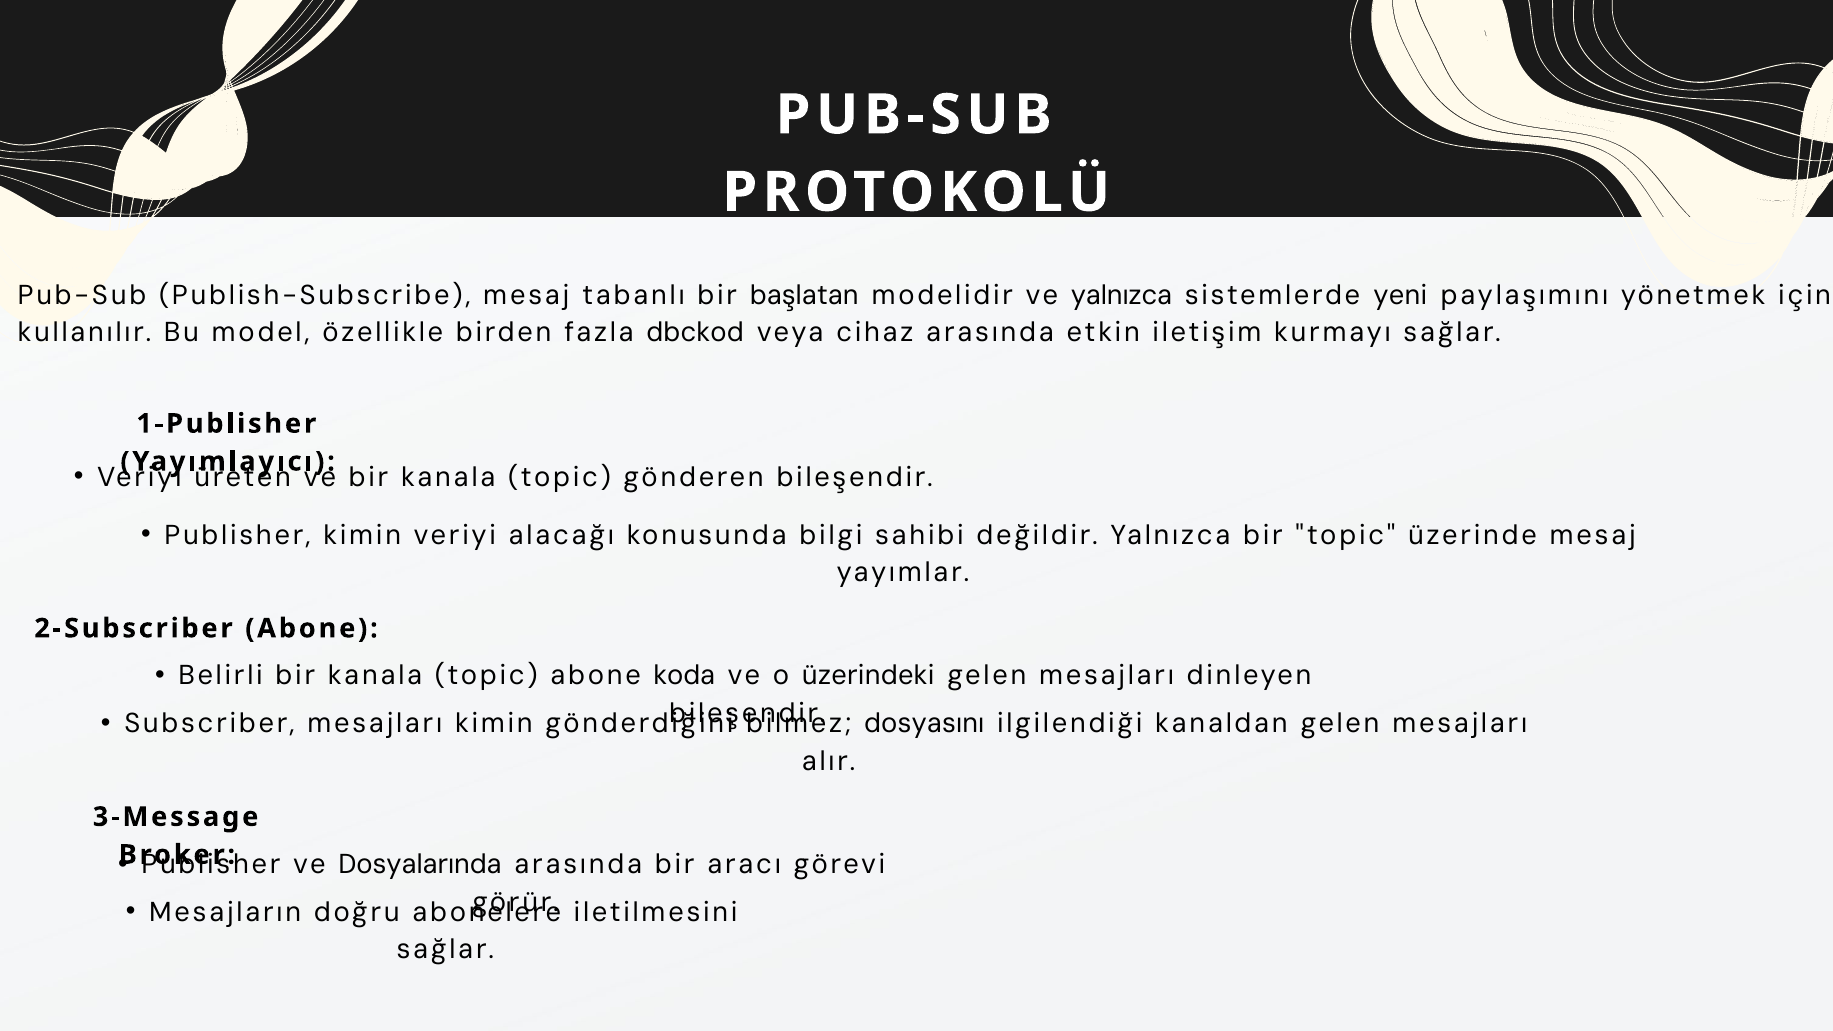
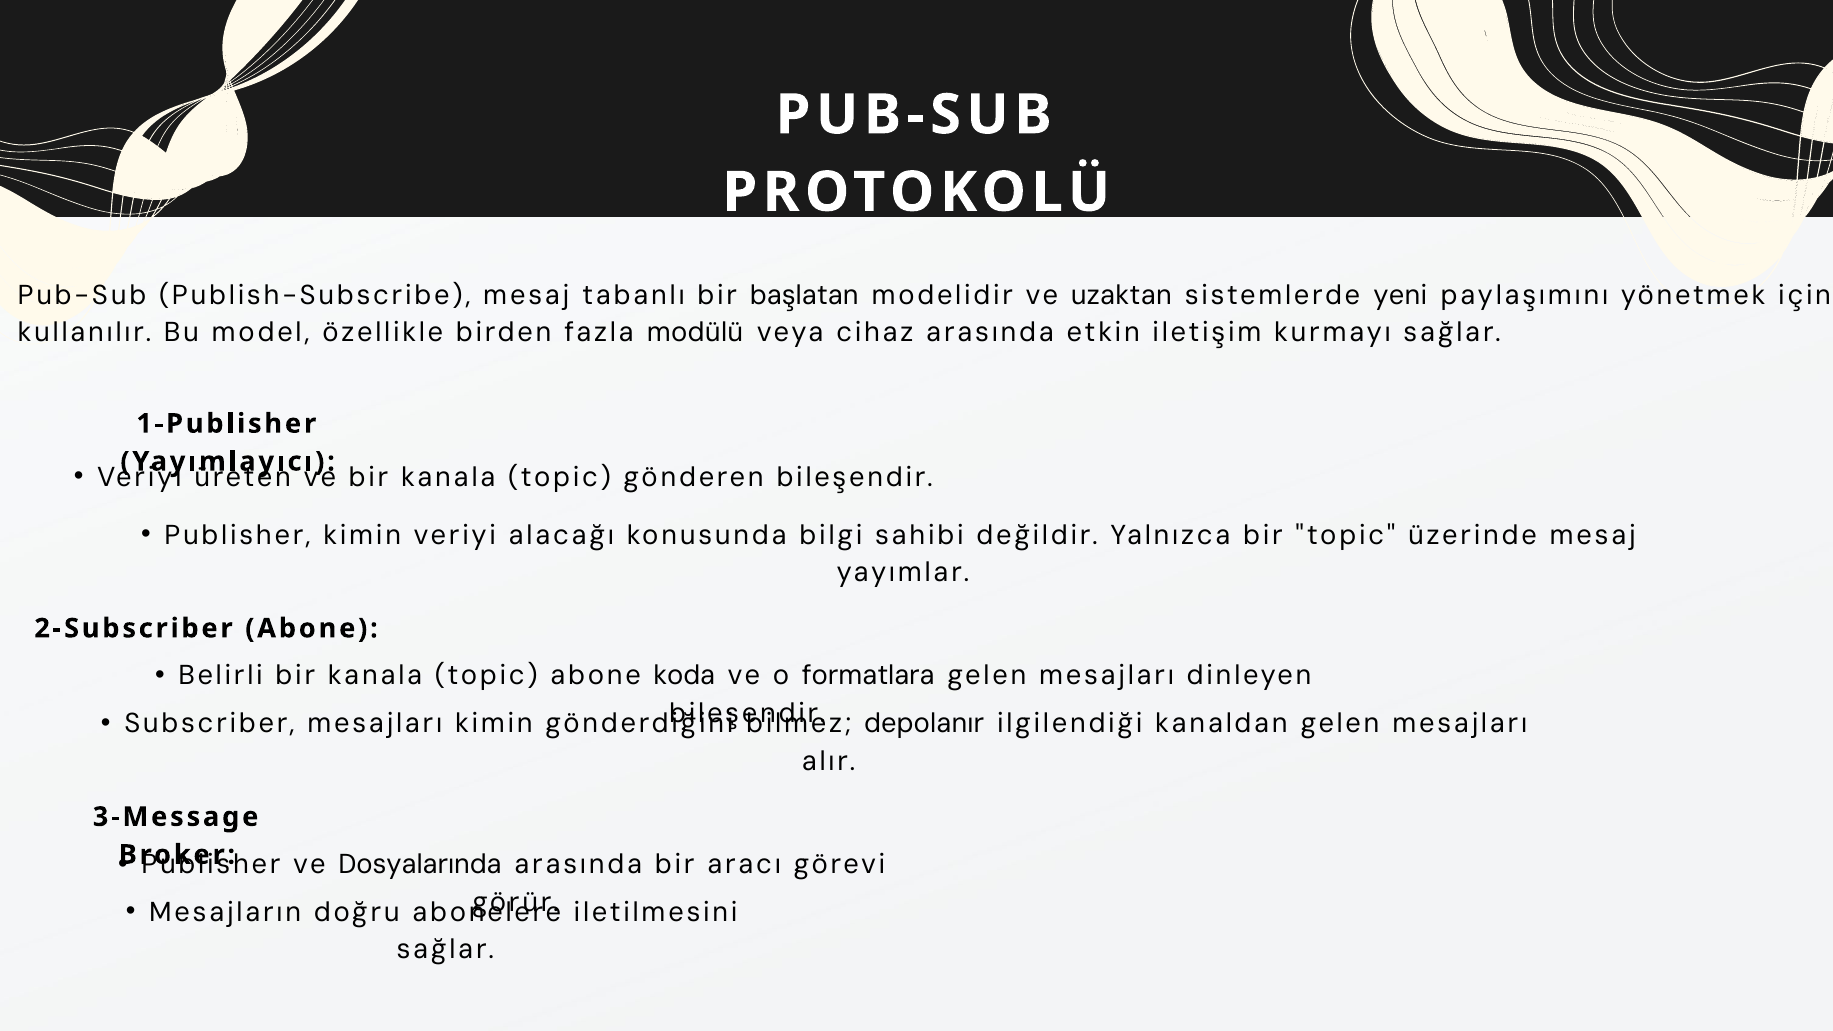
ve yalnızca: yalnızca -> uzaktan (1121, 295)
dbckod: dbckod -> modülü (695, 333)
üzerindeki: üzerindeki -> formatlara (868, 676)
dosyasını: dosyasını -> depolanır (924, 724)
